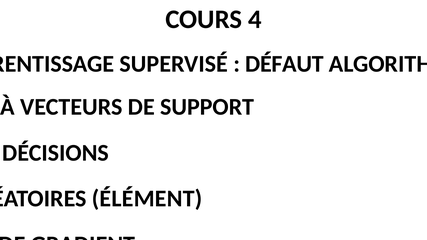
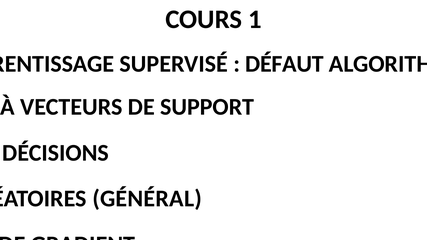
COURS 4: 4 -> 1 (255, 19)
ÉLÉMENT: ÉLÉMENT -> GÉNÉRAL (147, 199)
